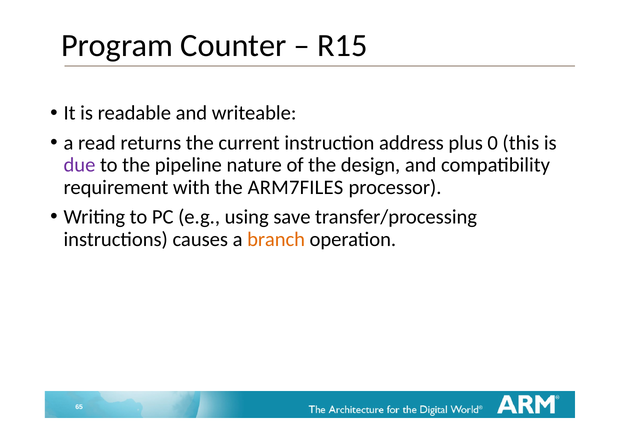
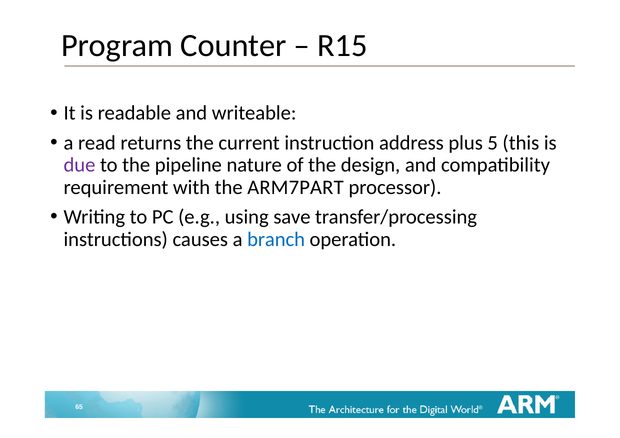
0: 0 -> 5 (493, 143)
ARM7FILES: ARM7FILES -> ARM7PART (295, 187)
branch colour: orange -> blue (276, 239)
